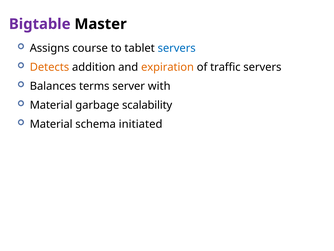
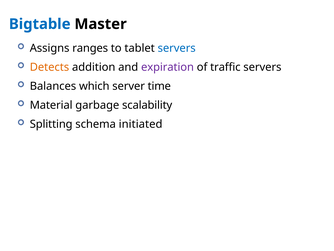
Bigtable colour: purple -> blue (40, 24)
course: course -> ranges (90, 48)
expiration colour: orange -> purple (168, 67)
terms: terms -> which (94, 86)
with: with -> time (159, 86)
Material: Material -> Splitting (51, 124)
